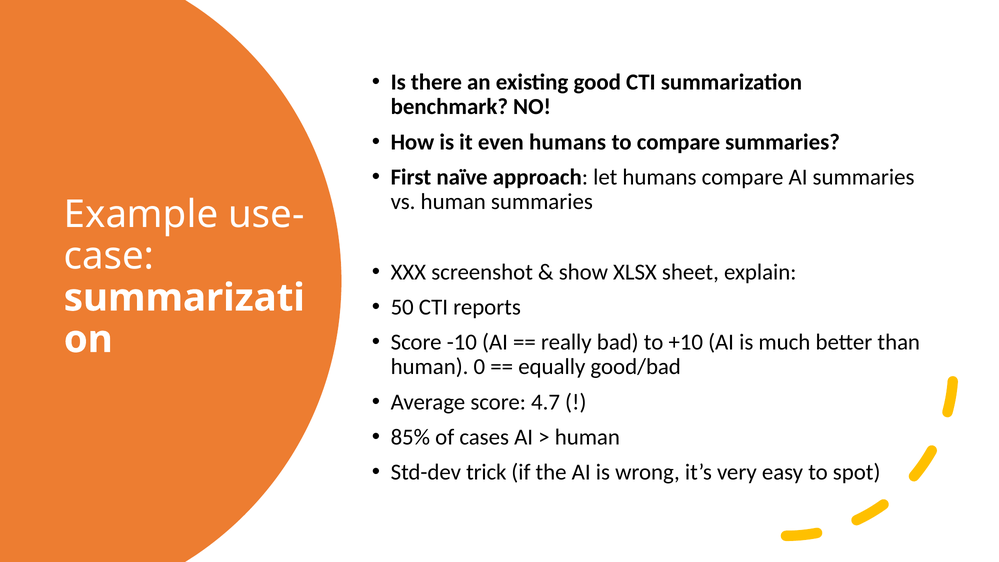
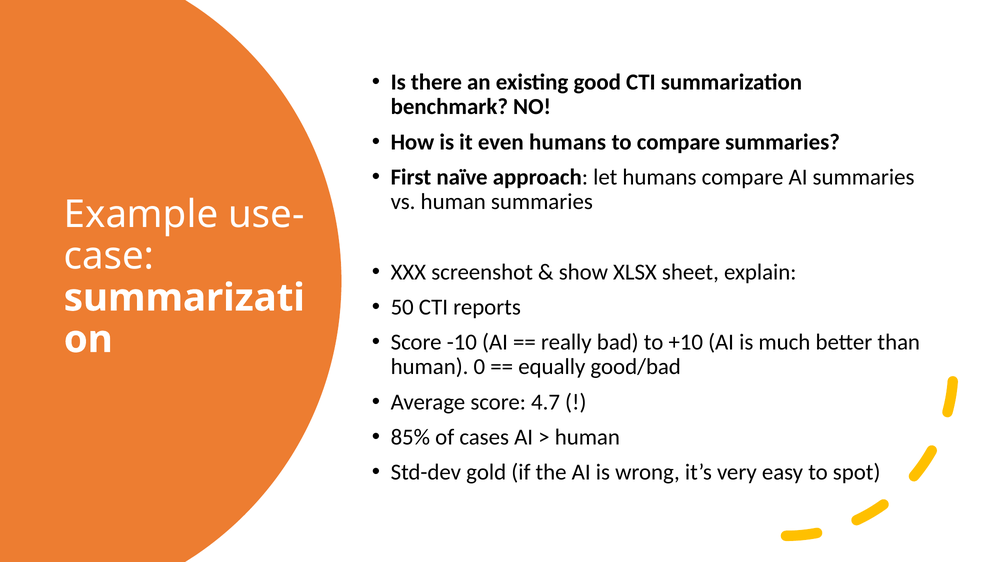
trick: trick -> gold (486, 472)
